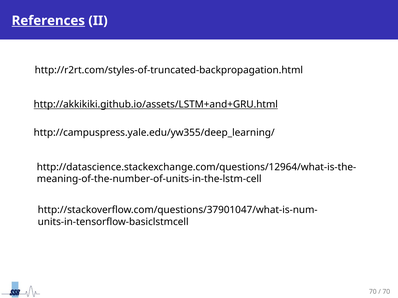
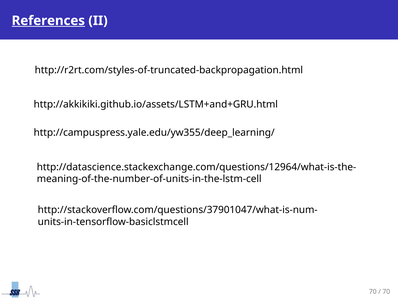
http://akkikiki.github.io/assets/LSTM+and+GRU.html underline: present -> none (156, 105)
